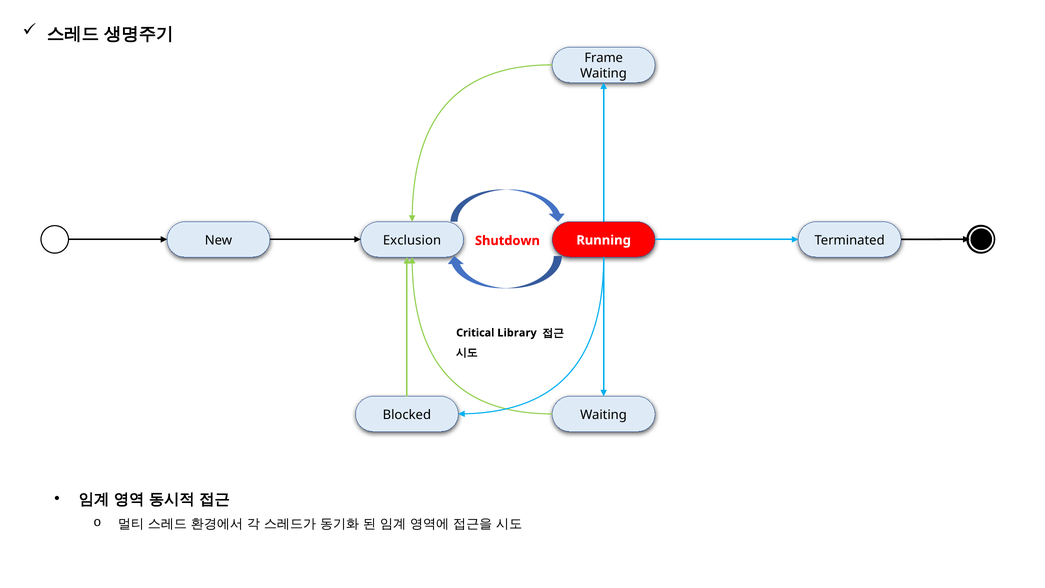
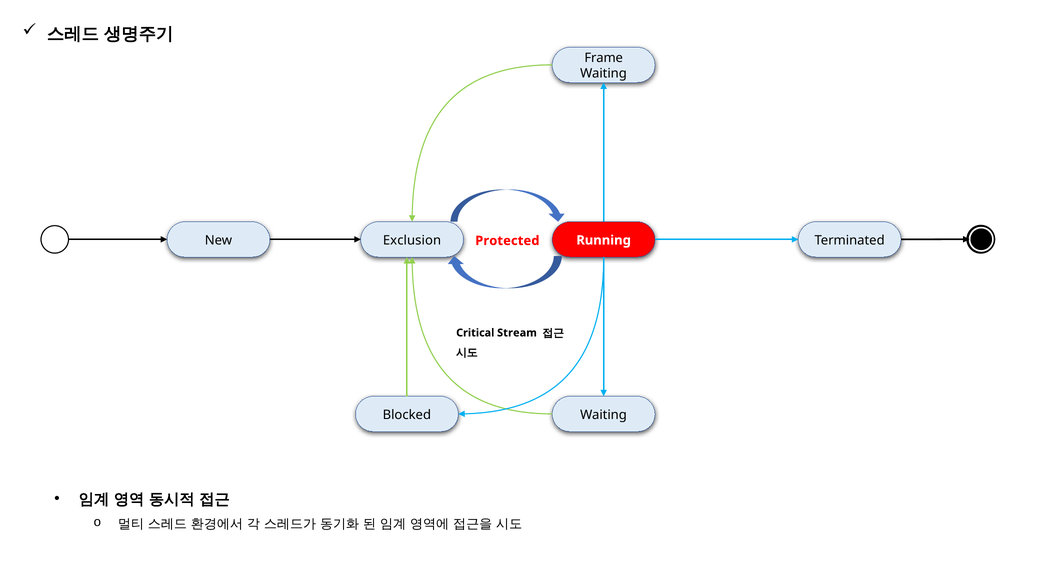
Shutdown: Shutdown -> Protected (507, 241)
Library: Library -> Stream (517, 333)
